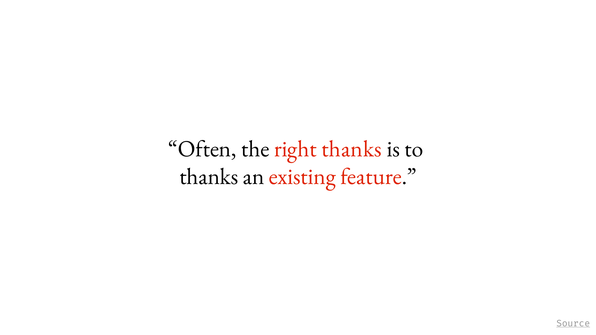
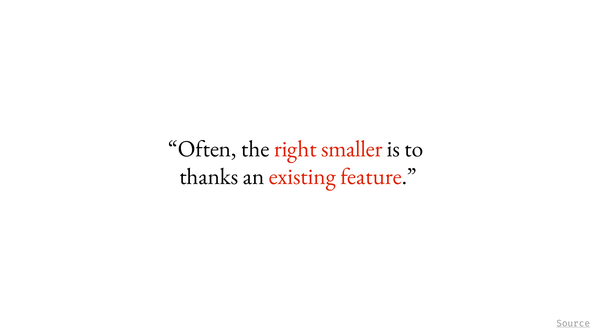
right thanks: thanks -> smaller (352, 149)
